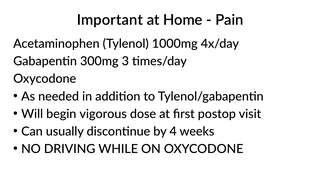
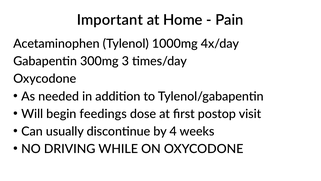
vigorous: vigorous -> feedings (103, 114)
